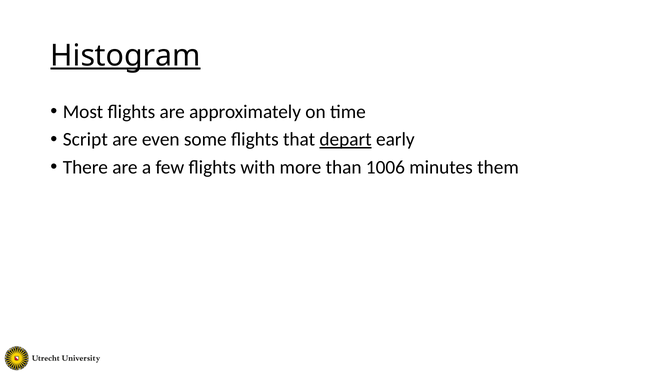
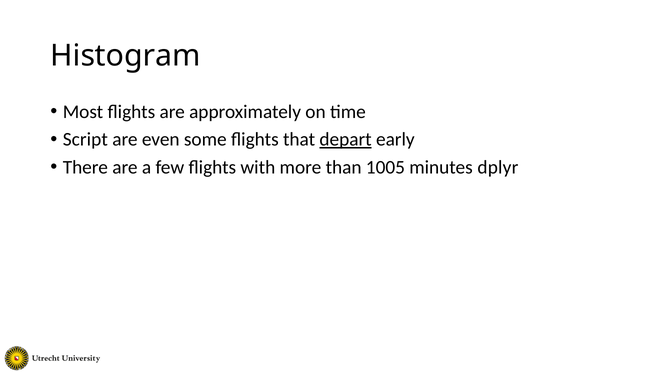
Histogram underline: present -> none (125, 56)
1006: 1006 -> 1005 (385, 167)
them: them -> dplyr (498, 167)
